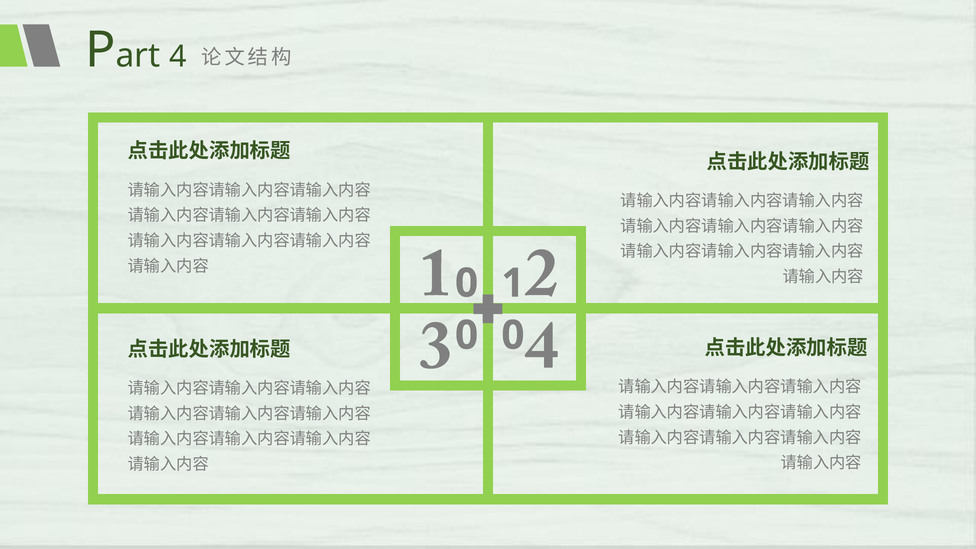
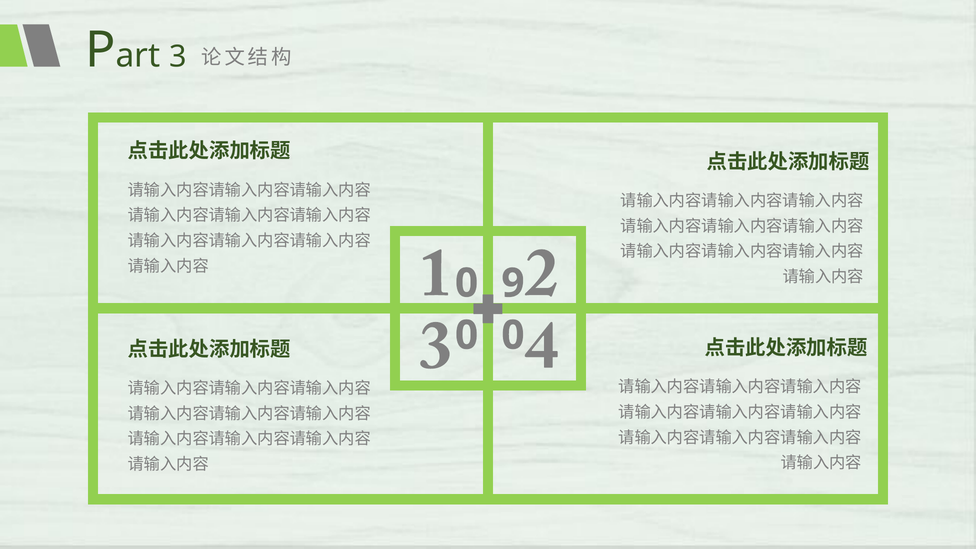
4: 4 -> 3 (178, 57)
1: 1 -> 9 (513, 283)
